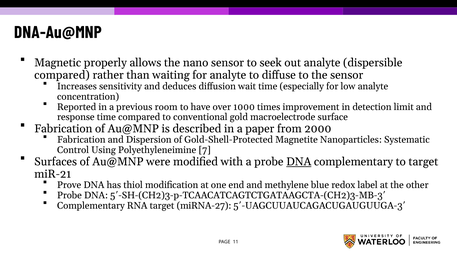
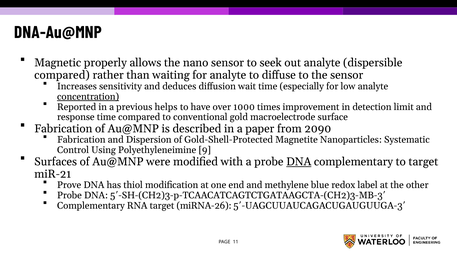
concentration underline: none -> present (88, 97)
room: room -> helps (166, 107)
2000: 2000 -> 2090 (318, 129)
7: 7 -> 9 (205, 150)
miRNA-27: miRNA-27 -> miRNA-26 (204, 206)
